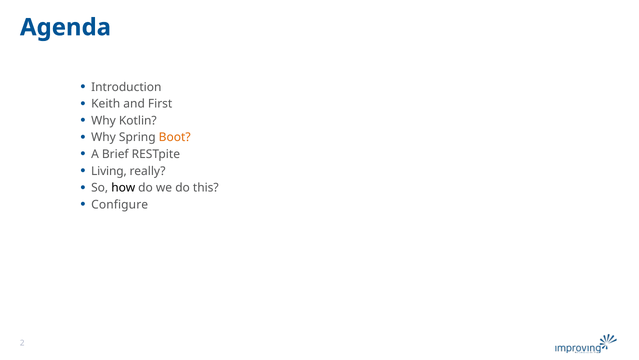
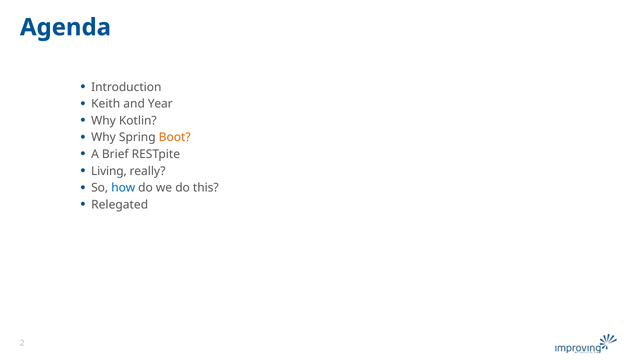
First: First -> Year (160, 104)
how colour: black -> blue (123, 188)
Configure: Configure -> Relegated (120, 204)
